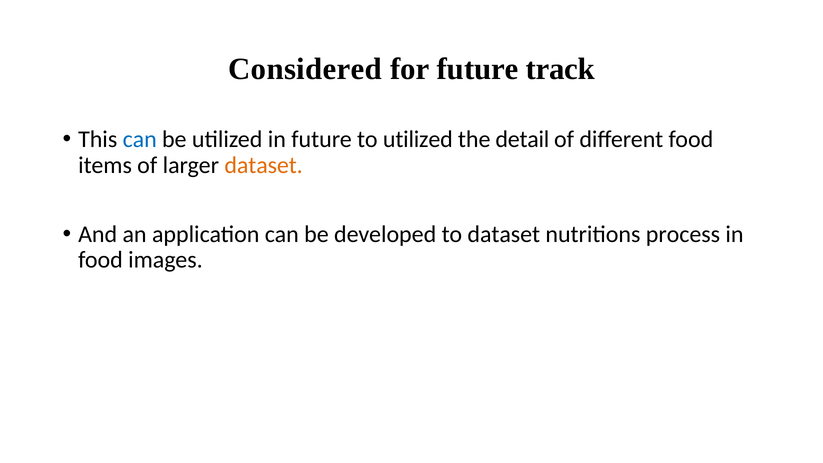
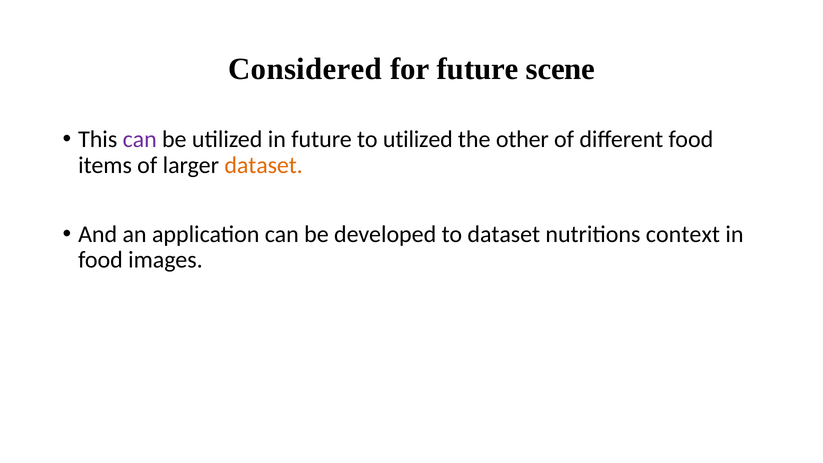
track: track -> scene (560, 69)
can colour: blue -> purple (140, 139)
detail: detail -> other (522, 139)
process: process -> context (683, 234)
